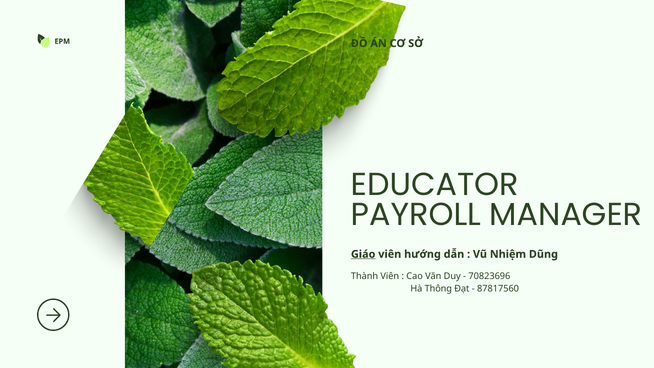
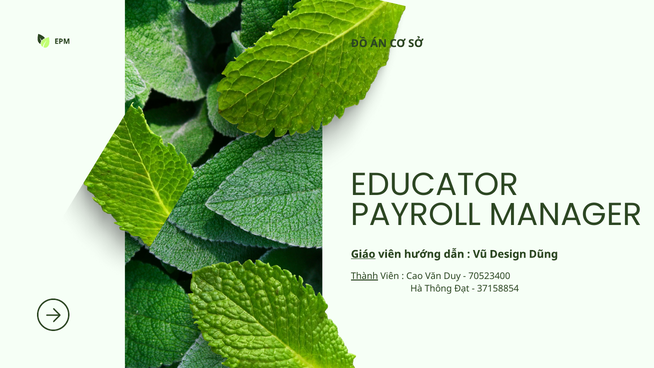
Nhiệm: Nhiệm -> Design (508, 254)
Thành underline: none -> present (365, 276)
70823696: 70823696 -> 70523400 (489, 276)
87817560: 87817560 -> 37158854 (498, 289)
